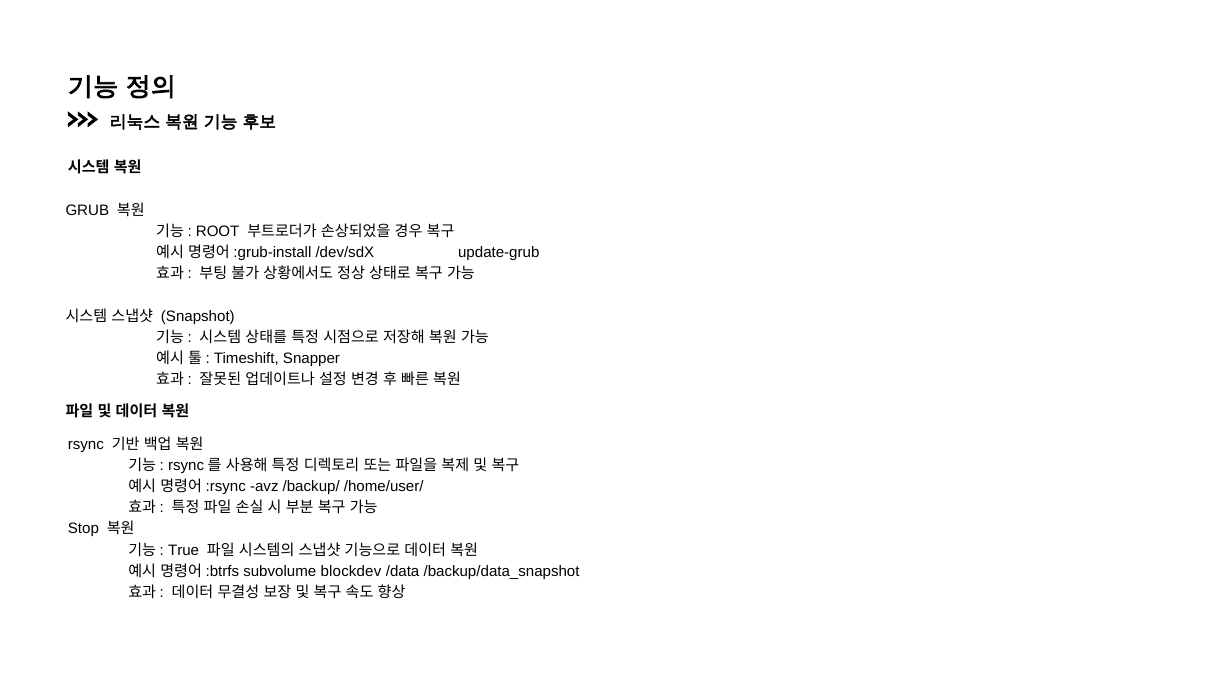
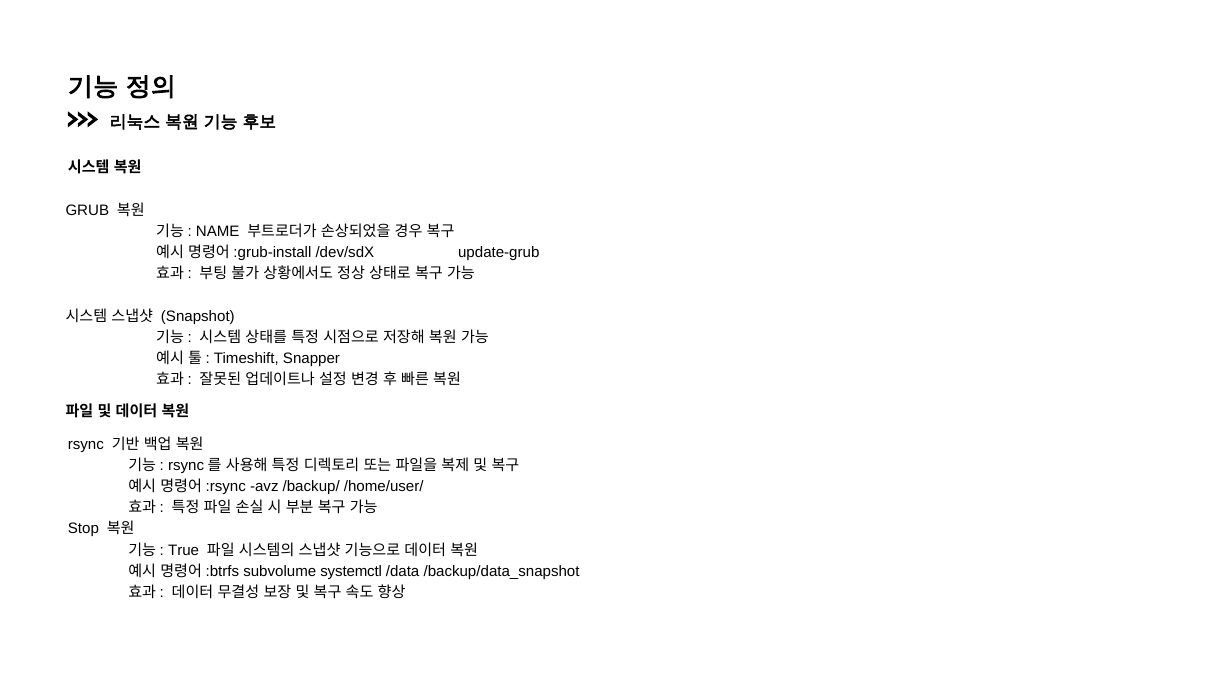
ROOT: ROOT -> NAME (218, 231)
blockdev: blockdev -> systemctl (351, 571)
